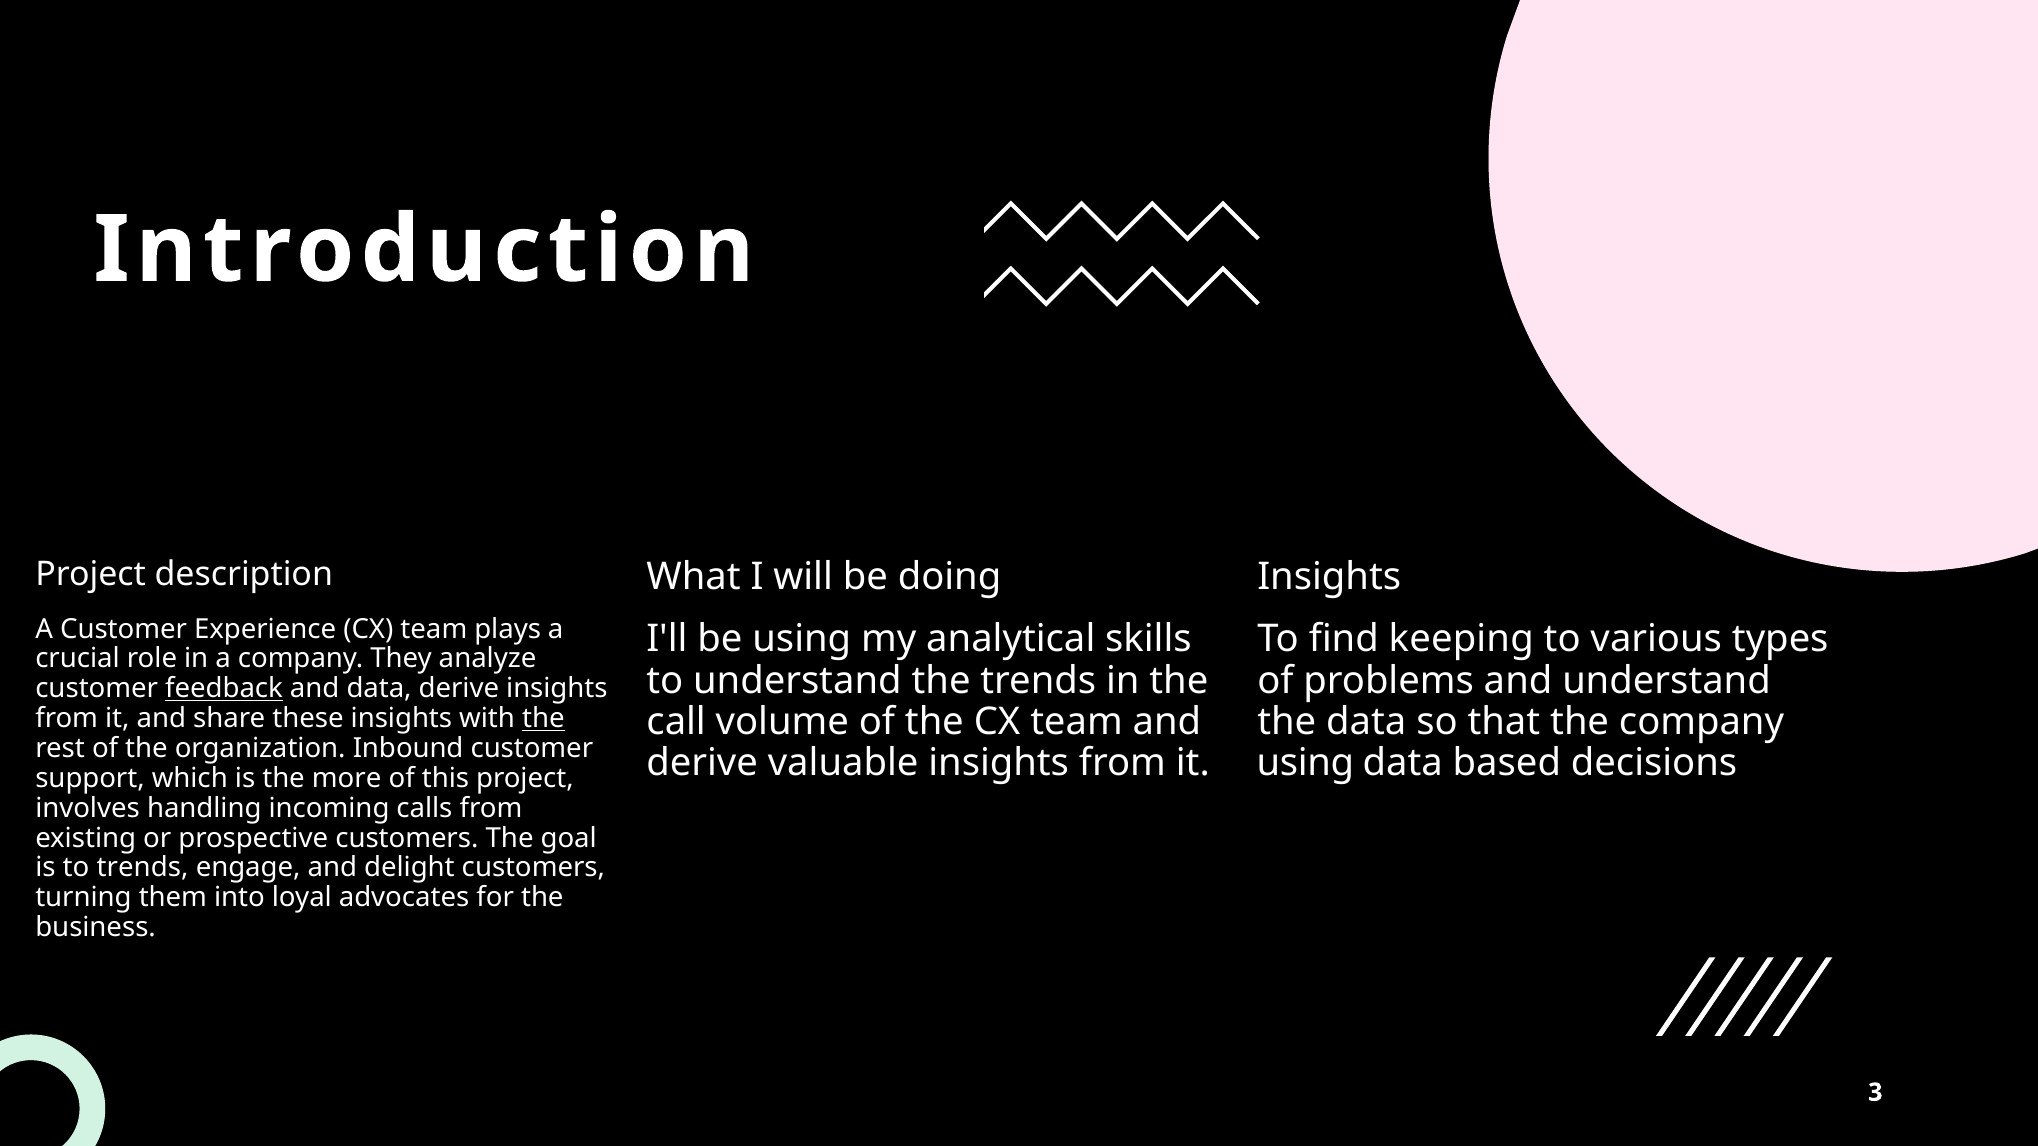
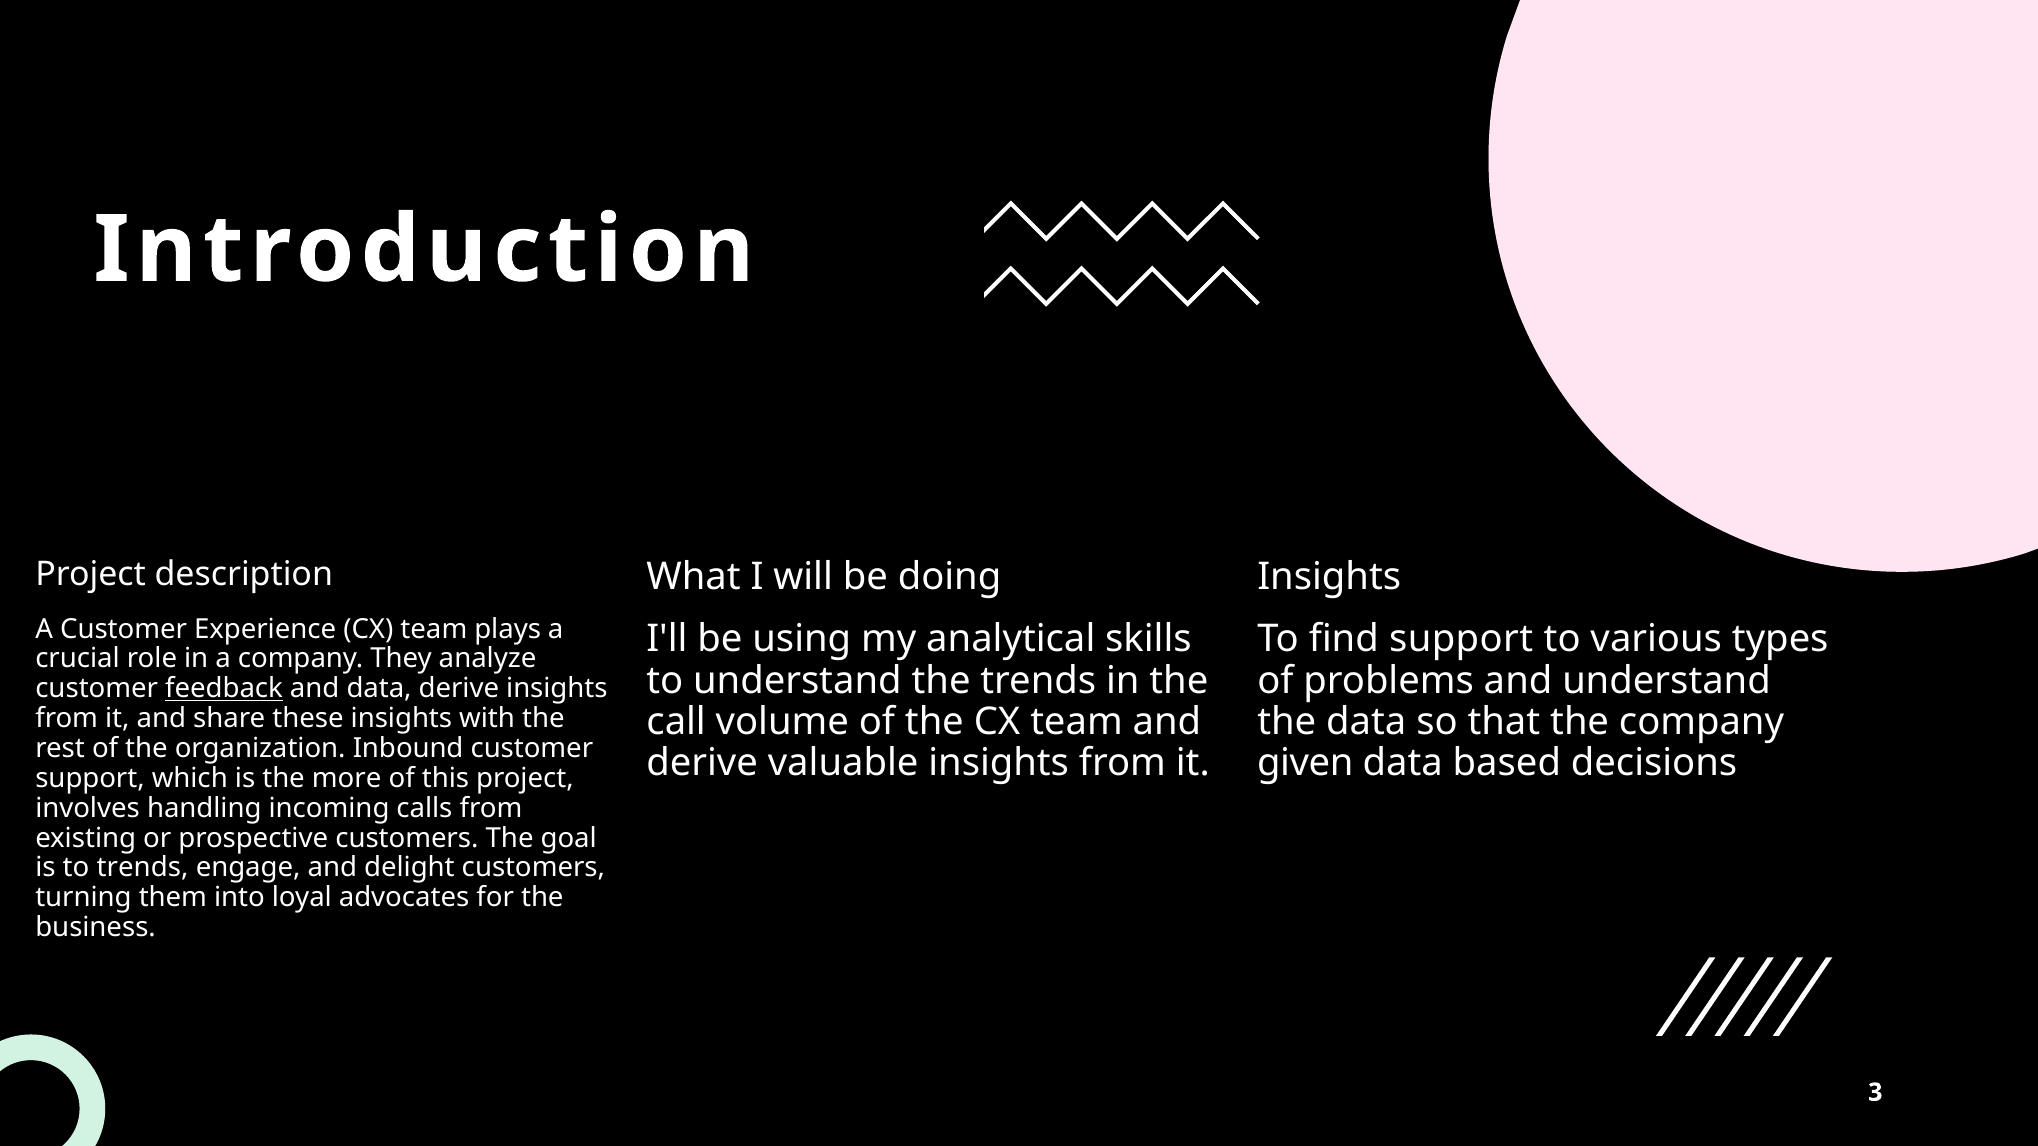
find keeping: keeping -> support (1461, 640)
the underline: present -> none (543, 719)
using: using -> given (1305, 763)
